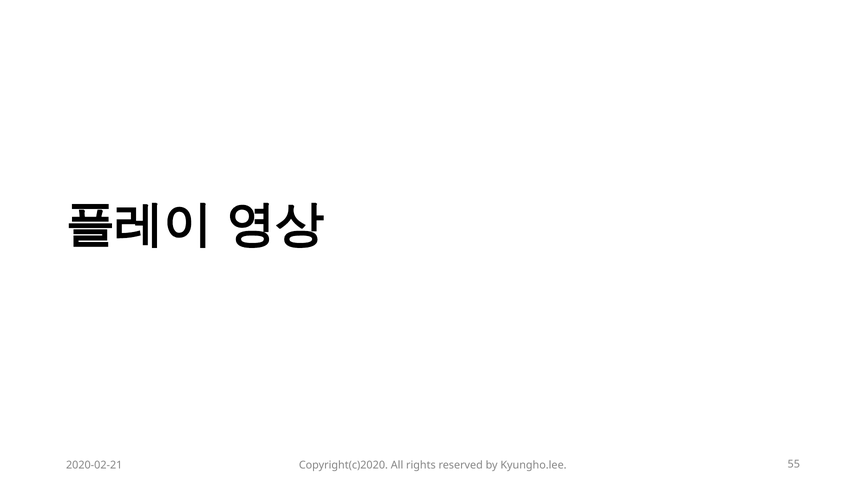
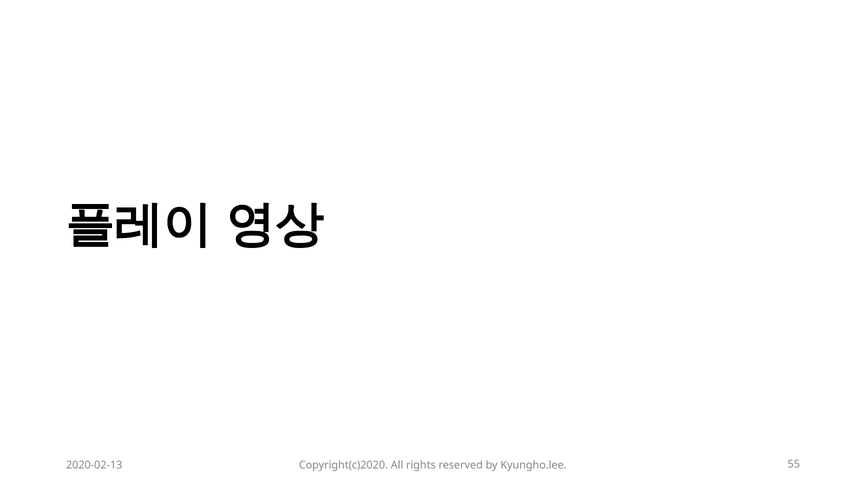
2020-02-21: 2020-02-21 -> 2020-02-13 (94, 465)
